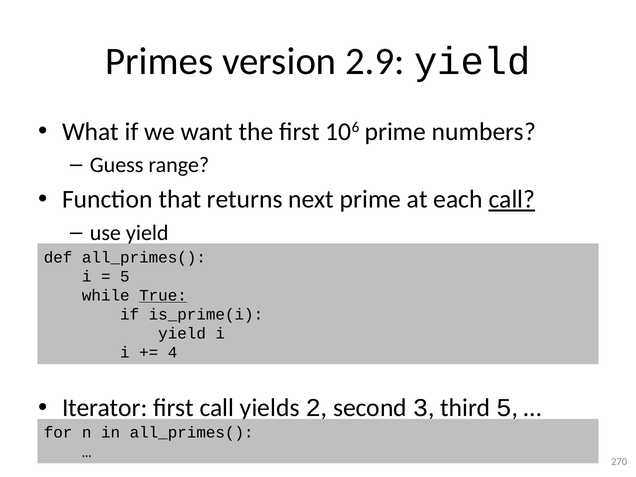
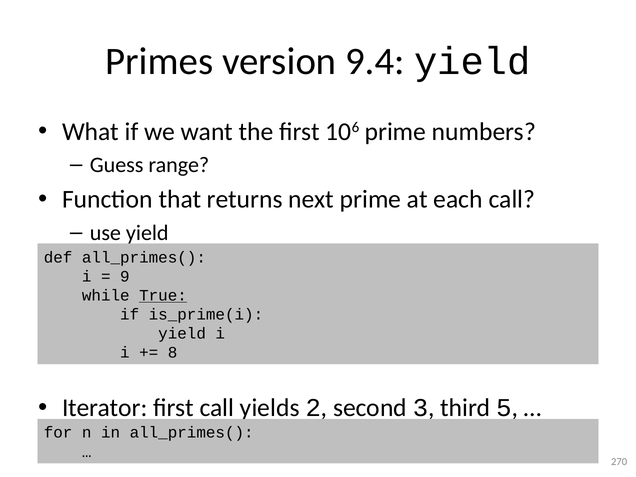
2.9: 2.9 -> 9.4 (375, 62)
call underline: present -> none (512, 199)
5: 5 -> 9 (125, 276)
4: 4 -> 8 (173, 353)
